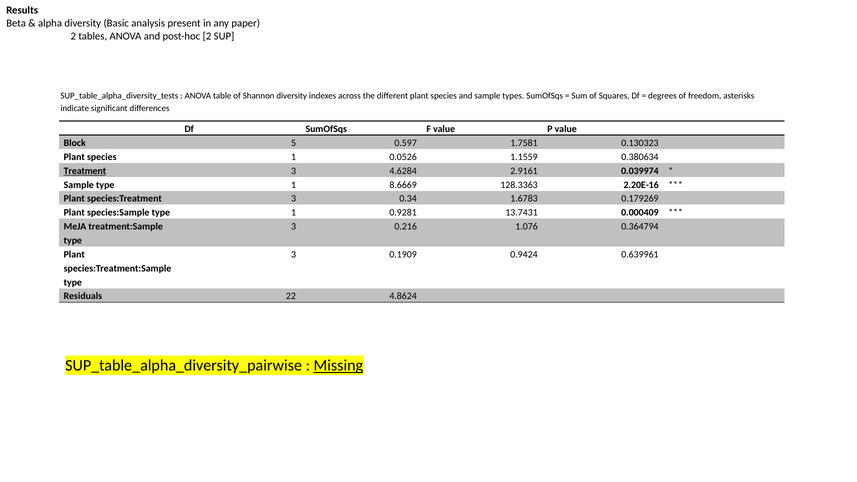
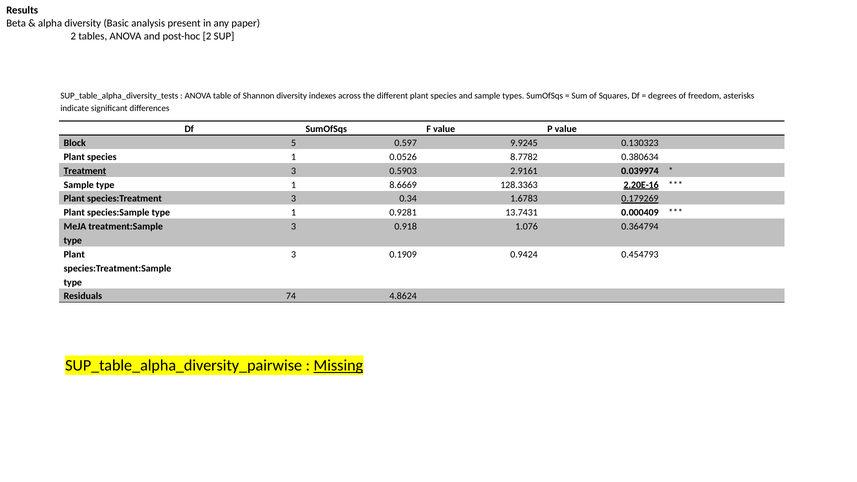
1.7581: 1.7581 -> 9.9245 (524, 143)
1.1559: 1.1559 -> 8.7782 (524, 157)
4.6284: 4.6284 -> 0.5903 (403, 171)
2.20E-16 underline: none -> present (641, 185)
0.179269 underline: none -> present (640, 199)
0.216: 0.216 -> 0.918 (406, 227)
0.639961: 0.639961 -> 0.454793 (640, 255)
22: 22 -> 74 (291, 296)
